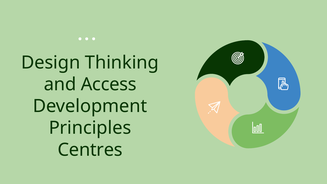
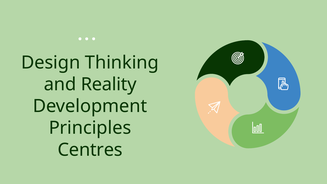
Access: Access -> Reality (109, 84)
